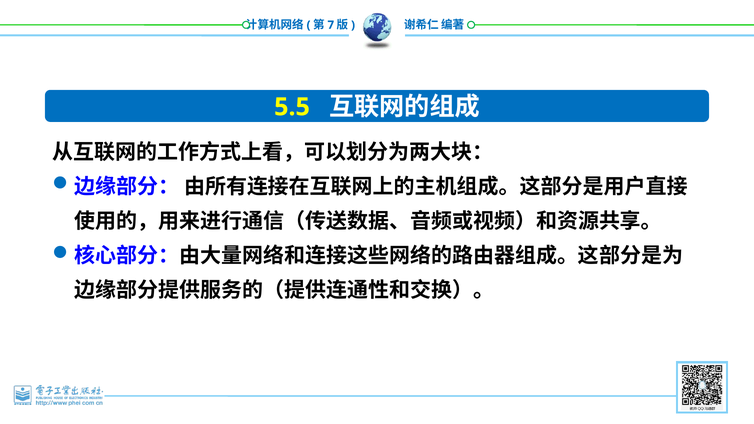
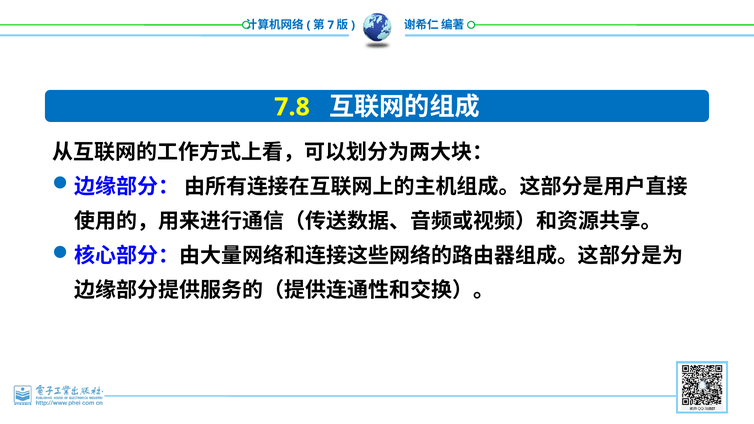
5.5: 5.5 -> 7.8 (292, 107)
